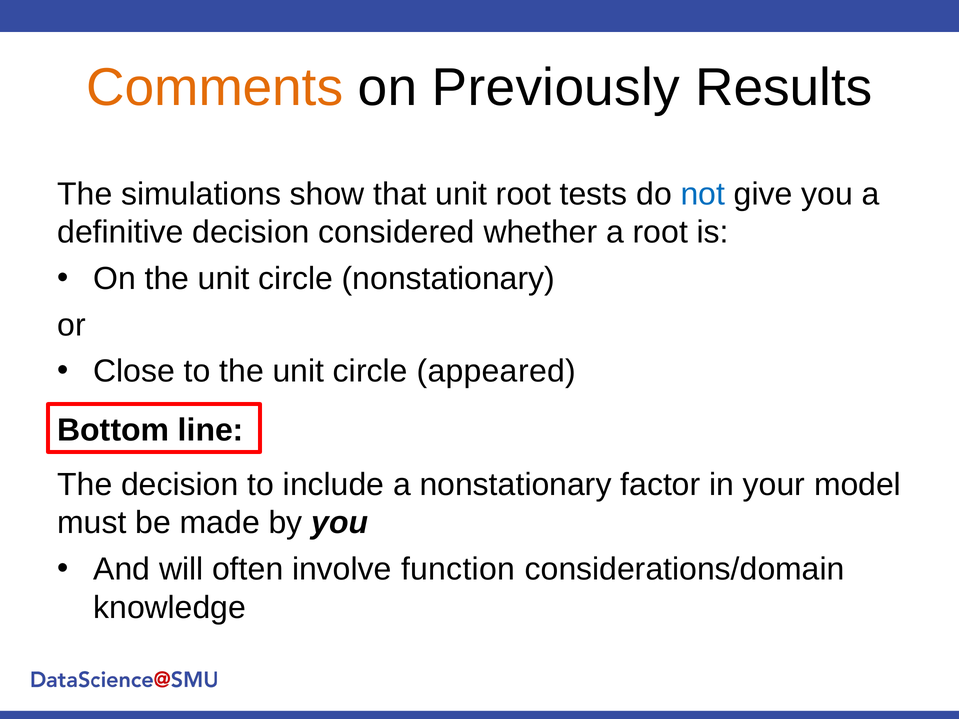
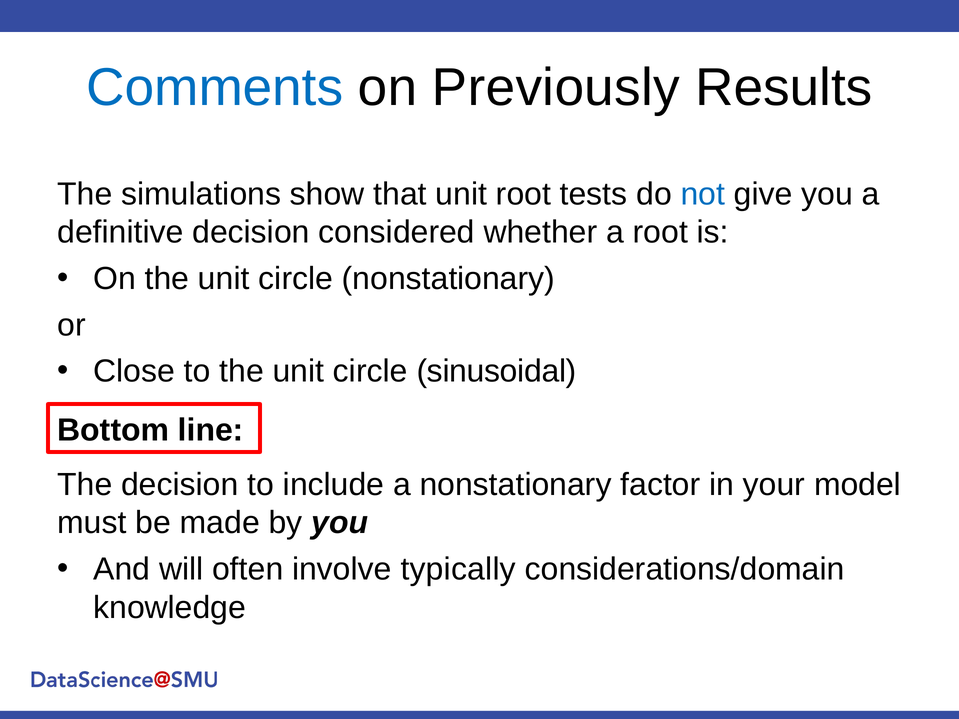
Comments colour: orange -> blue (215, 88)
appeared: appeared -> sinusoidal (497, 372)
function: function -> typically (458, 569)
